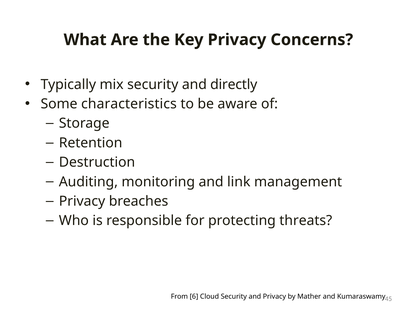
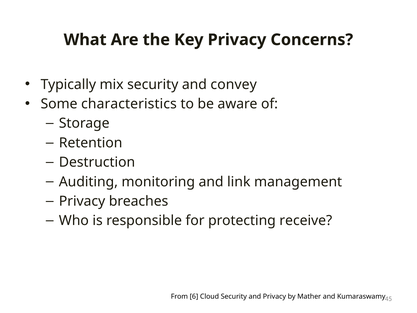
directly: directly -> convey (234, 84)
threats: threats -> receive (306, 221)
